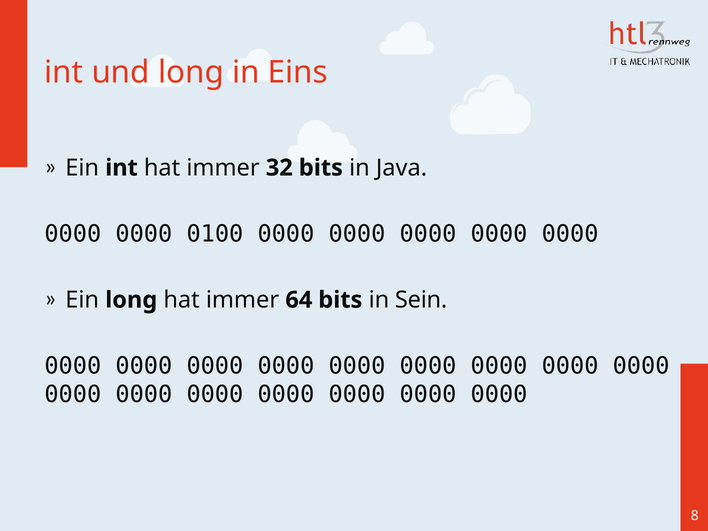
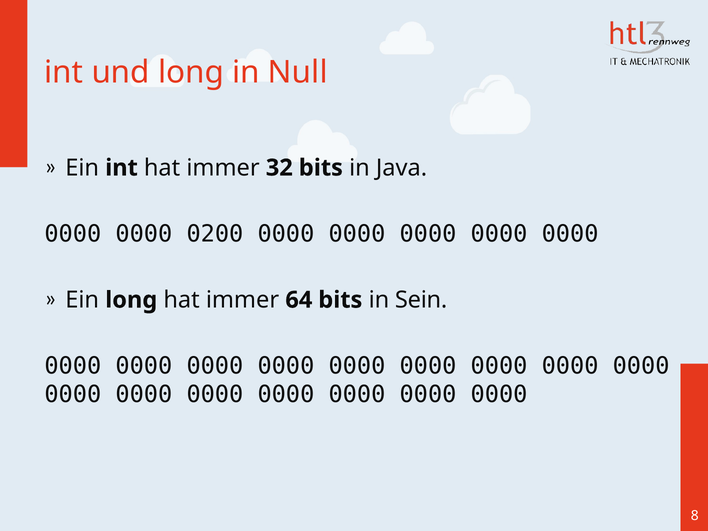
Eins: Eins -> Null (298, 73)
0100: 0100 -> 0200 (215, 234)
